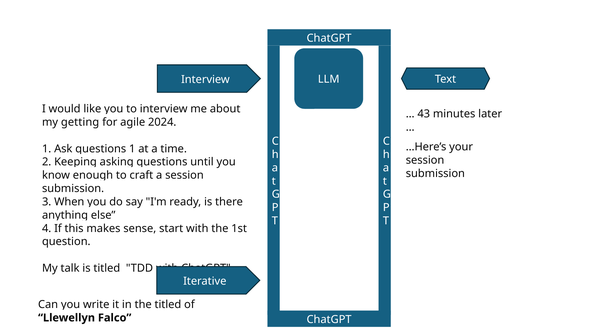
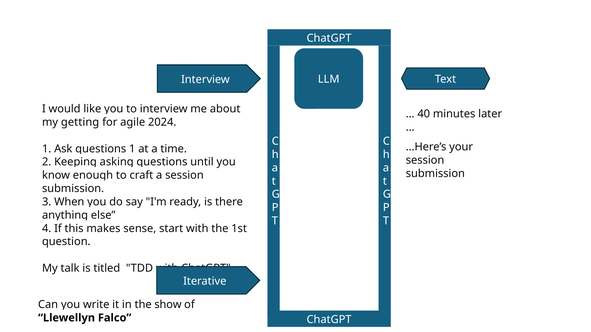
43: 43 -> 40 (424, 114)
the titled: titled -> show (168, 305)
